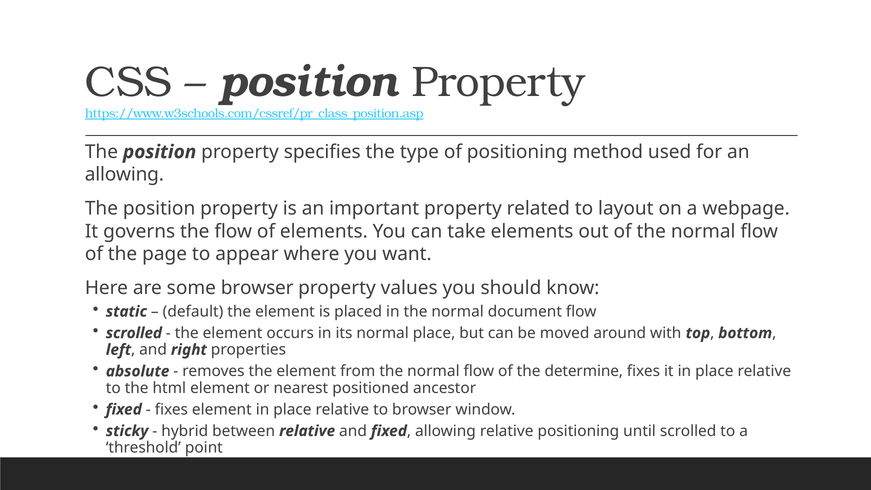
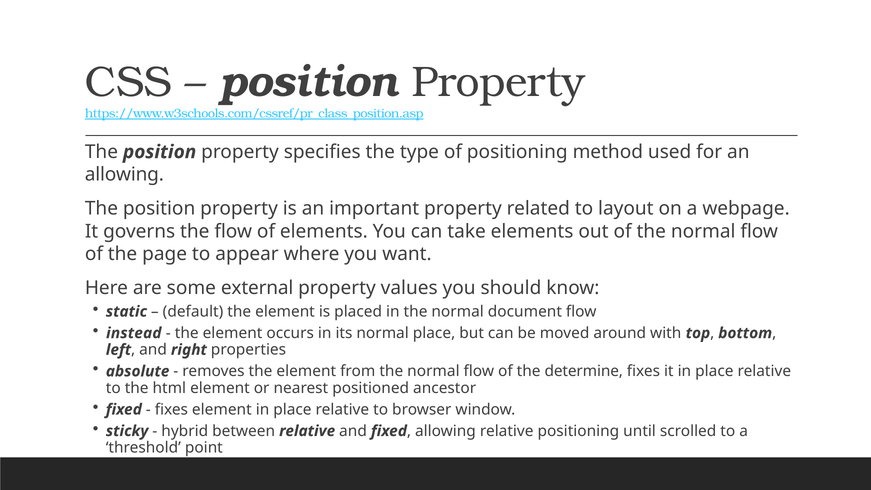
some browser: browser -> external (257, 288)
scrolled: scrolled -> instead (134, 333)
